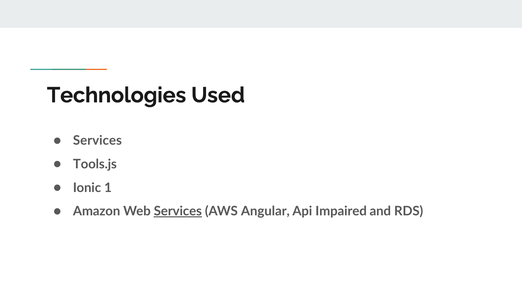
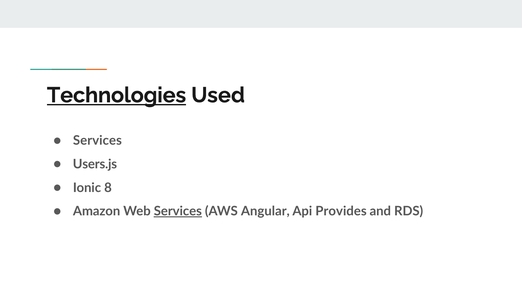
Technologies underline: none -> present (117, 95)
Tools.js: Tools.js -> Users.js (95, 164)
1: 1 -> 8 (108, 187)
Impaired: Impaired -> Provides (341, 211)
